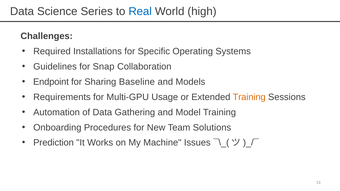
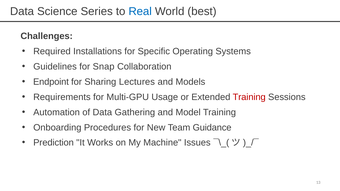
high: high -> best (202, 11)
Baseline: Baseline -> Lectures (137, 82)
Training colour: orange -> red (249, 97)
Solutions: Solutions -> Guidance (212, 128)
